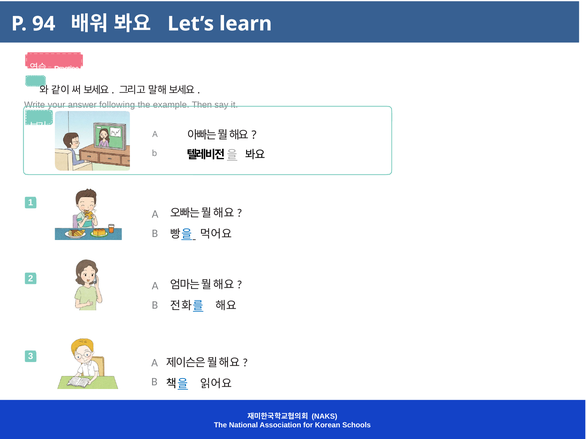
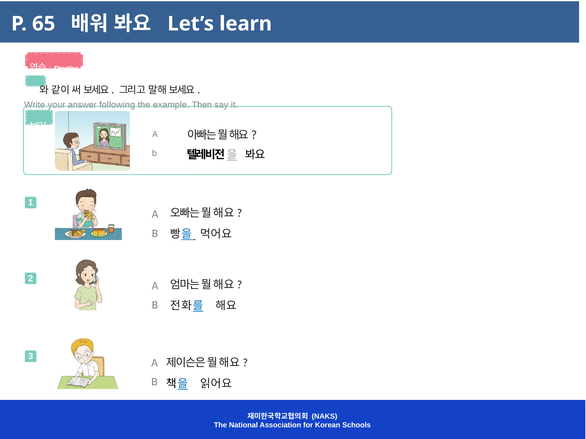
94: 94 -> 65 (44, 24)
